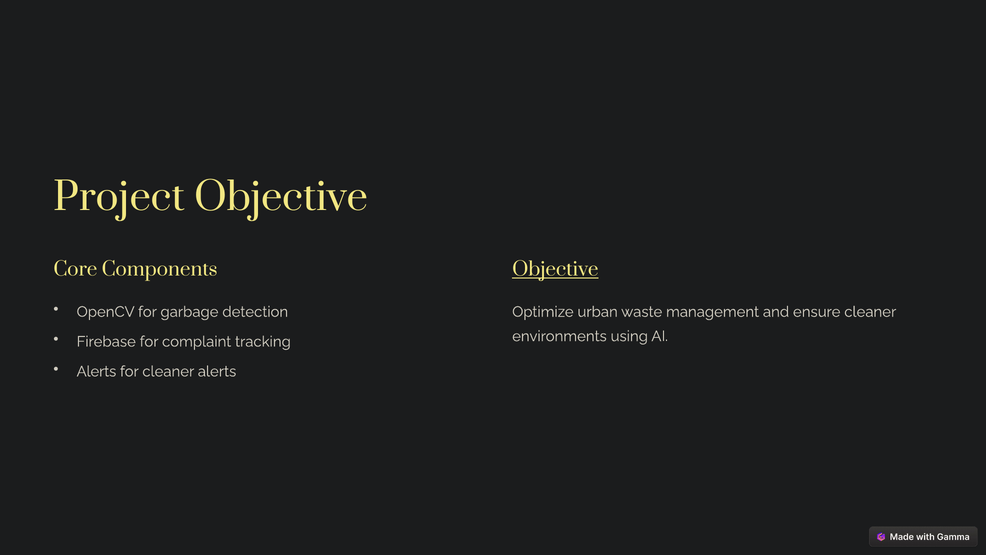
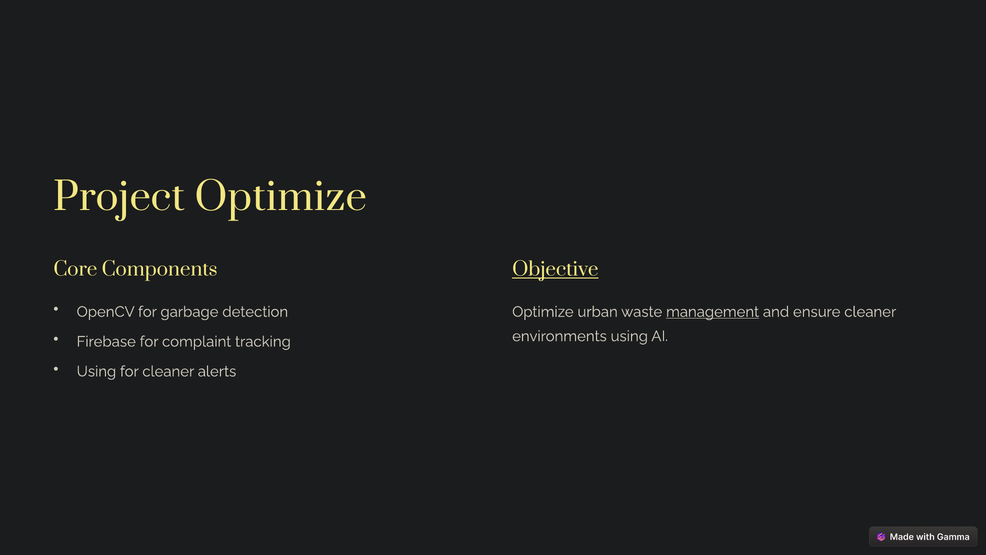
Project Objective: Objective -> Optimize (281, 197)
management underline: none -> present (713, 312)
Alerts: Alerts -> Using (96, 371)
